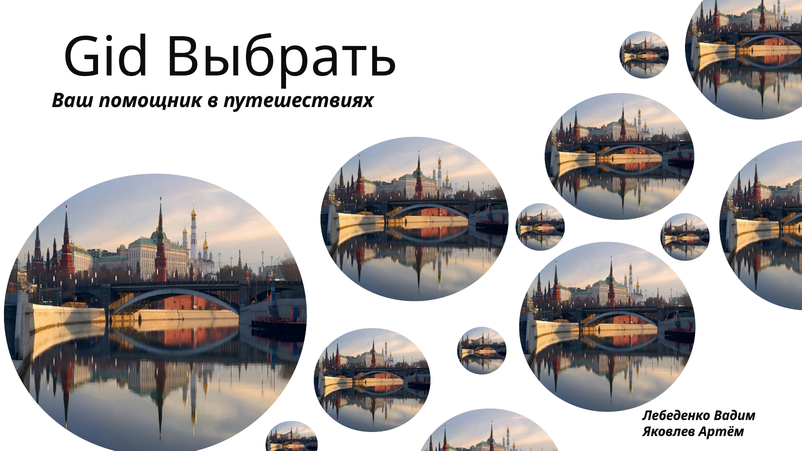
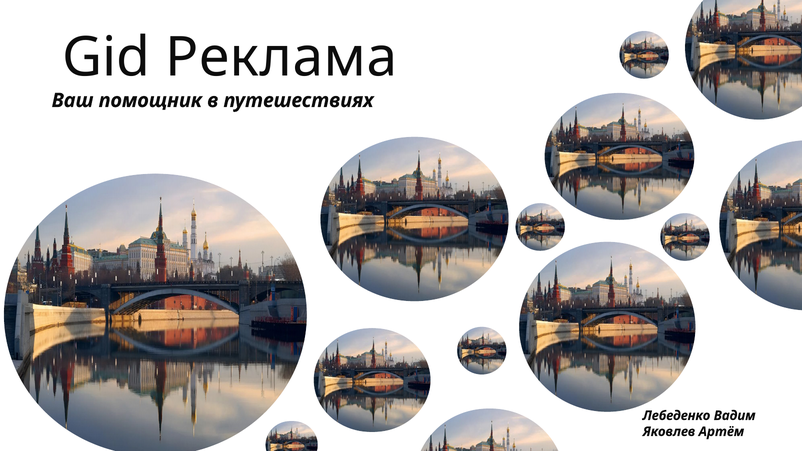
Gid Выбрать: Выбрать -> Реклама (281, 58)
